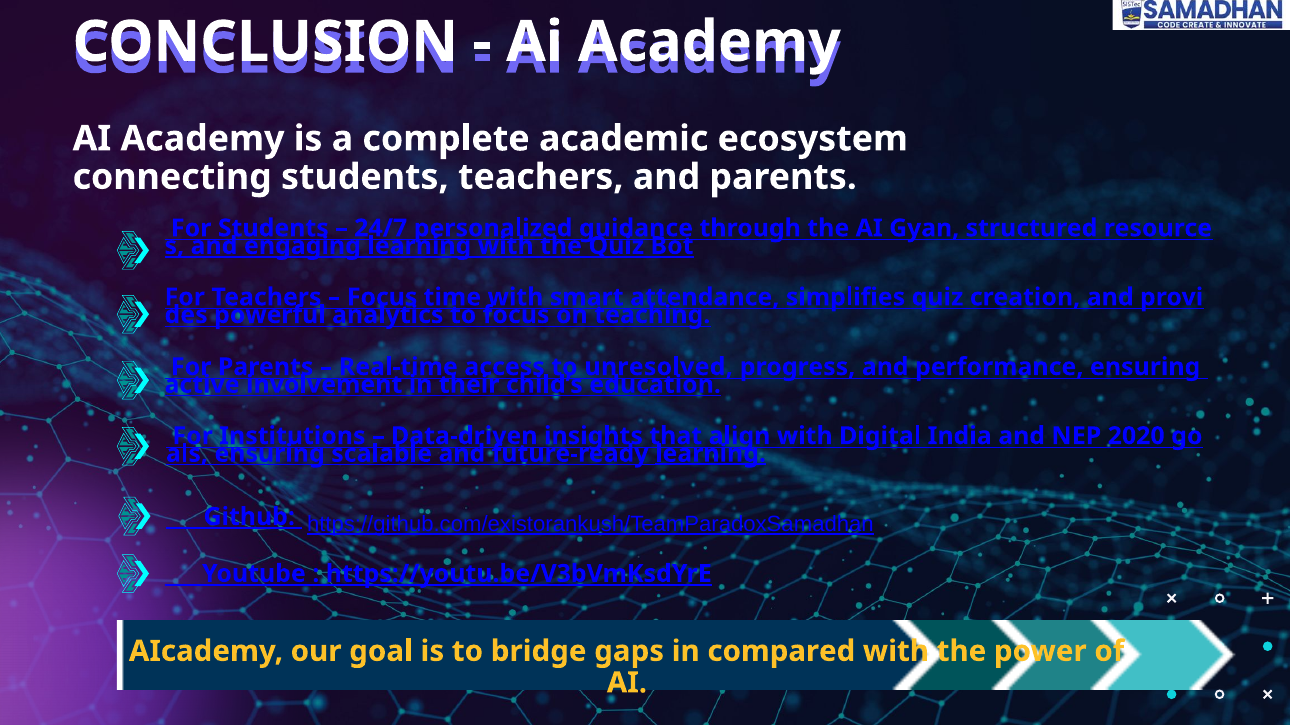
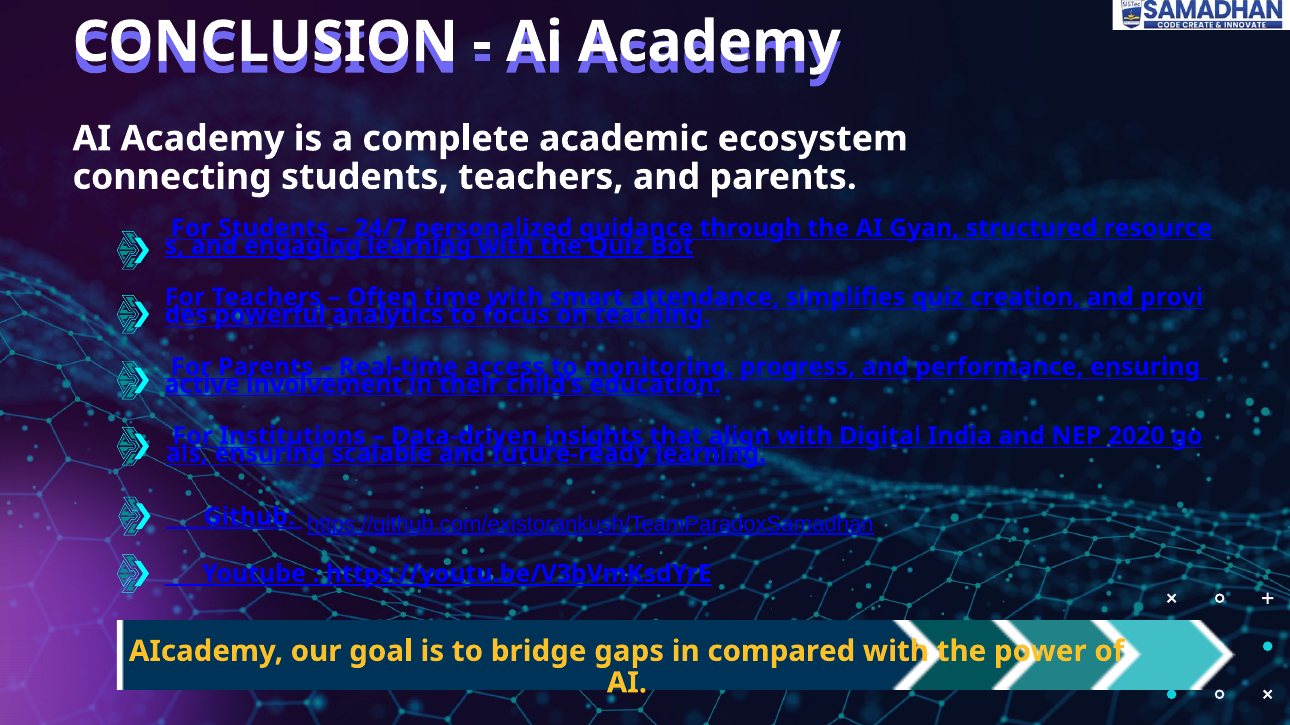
Focus: Focus -> Often (382, 297)
powerful underline: none -> present (270, 315)
unresolved: unresolved -> monitoring (659, 367)
